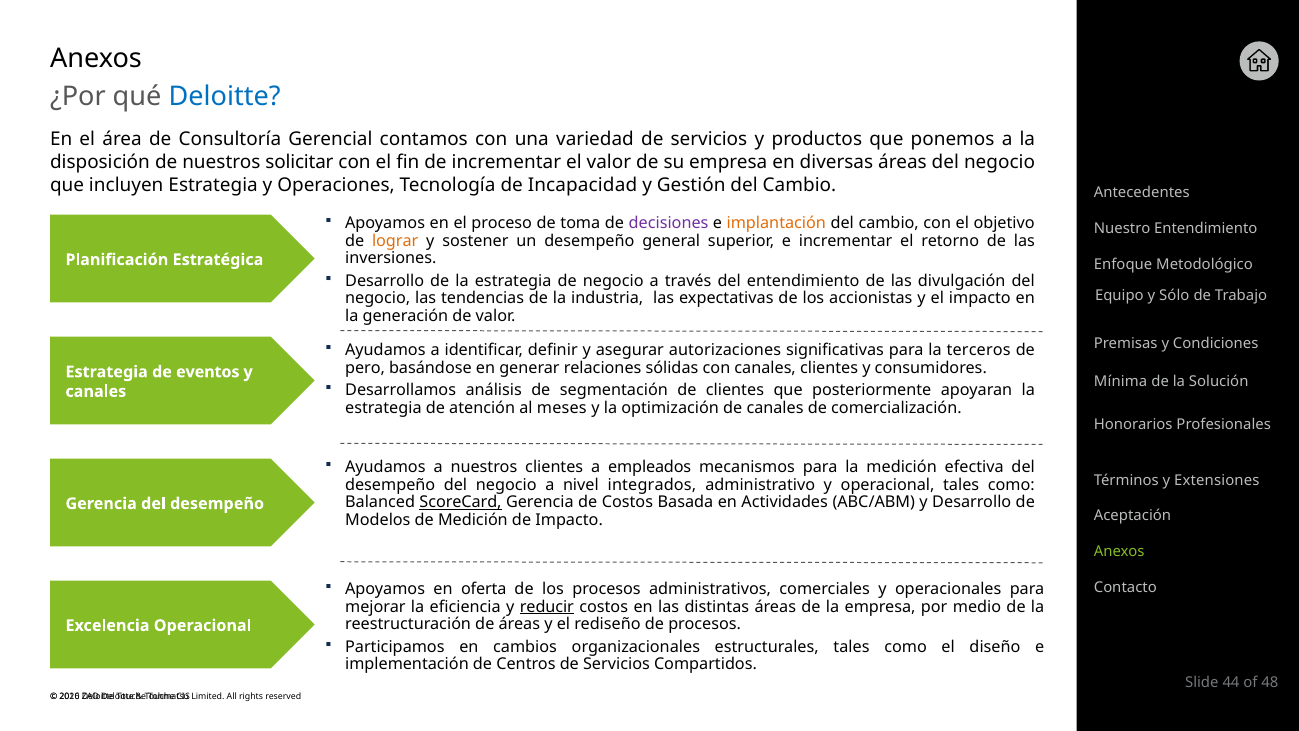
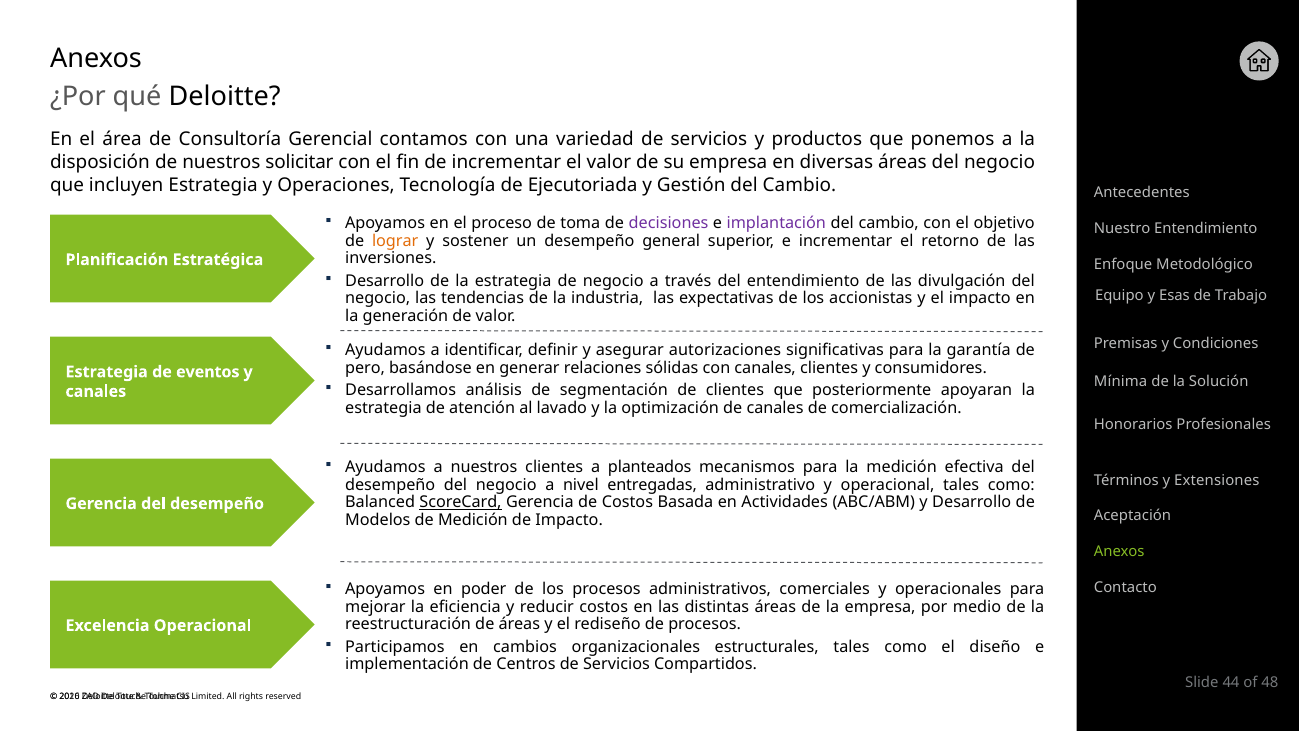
Deloitte colour: blue -> black (225, 97)
Incapacidad: Incapacidad -> Ejecutoriada (583, 185)
implantación colour: orange -> purple (776, 223)
Sólo: Sólo -> Esas (1174, 296)
terceros: terceros -> garantía (979, 350)
meses: meses -> lavado (562, 408)
empleados: empleados -> planteados (650, 467)
integrados: integrados -> entregadas (652, 485)
oferta: oferta -> poder (484, 589)
reducir underline: present -> none (547, 607)
